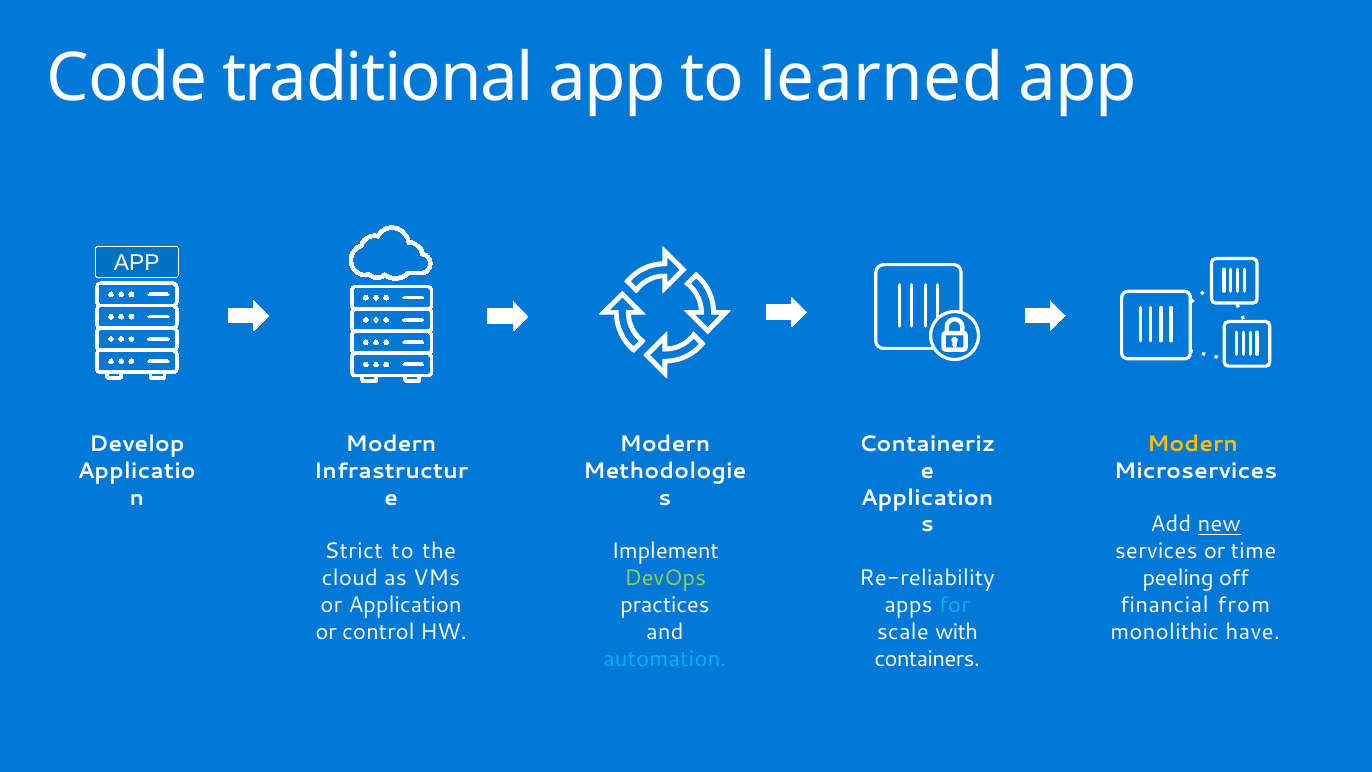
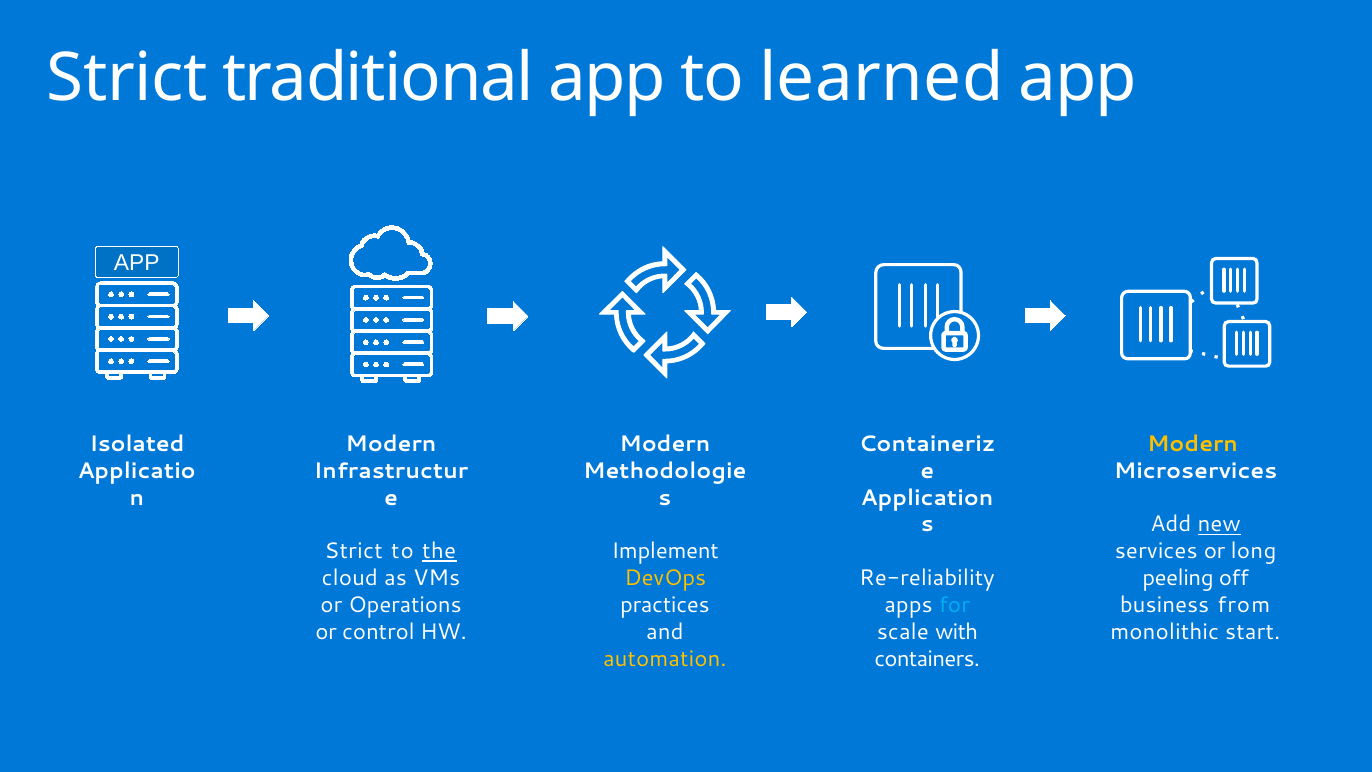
Code: Code -> Strict (127, 79)
Develop: Develop -> Isolated (137, 444)
the underline: none -> present (439, 551)
time: time -> long (1253, 551)
DevOps colour: light green -> yellow (665, 578)
or Application: Application -> Operations (405, 605)
financial: financial -> business (1165, 605)
have: have -> start (1253, 632)
automation colour: light blue -> yellow (665, 659)
